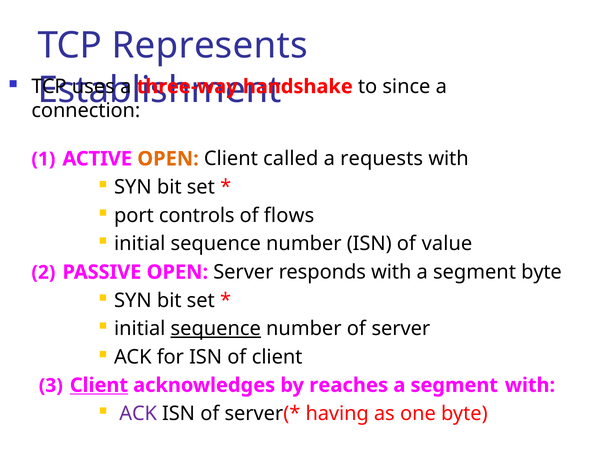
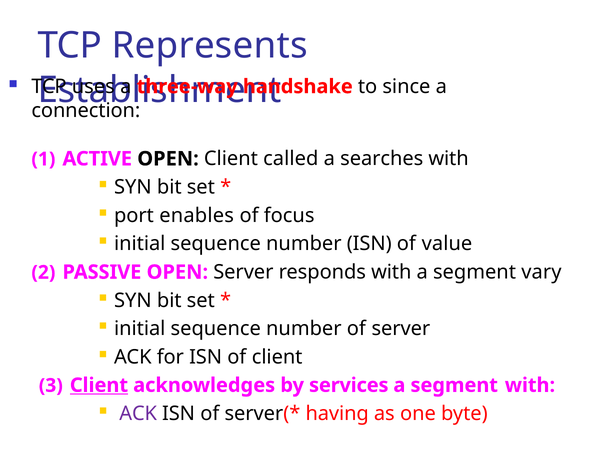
OPEN colour: orange -> black (168, 159)
requests: requests -> searches (382, 159)
controls: controls -> enables (197, 215)
flows: flows -> focus (289, 215)
segment byte: byte -> vary (541, 272)
sequence underline: present -> none (216, 328)
reaches: reaches -> services (349, 385)
